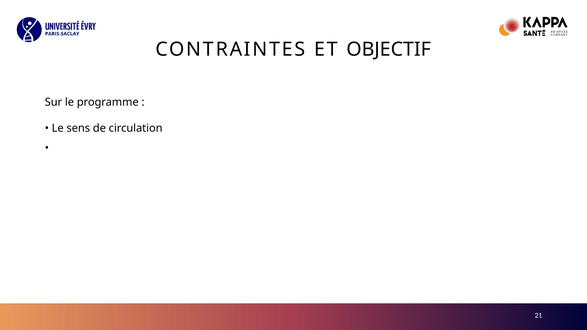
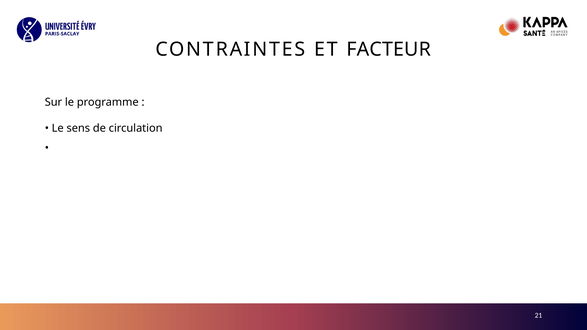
OBJECTIF: OBJECTIF -> FACTEUR (389, 49)
